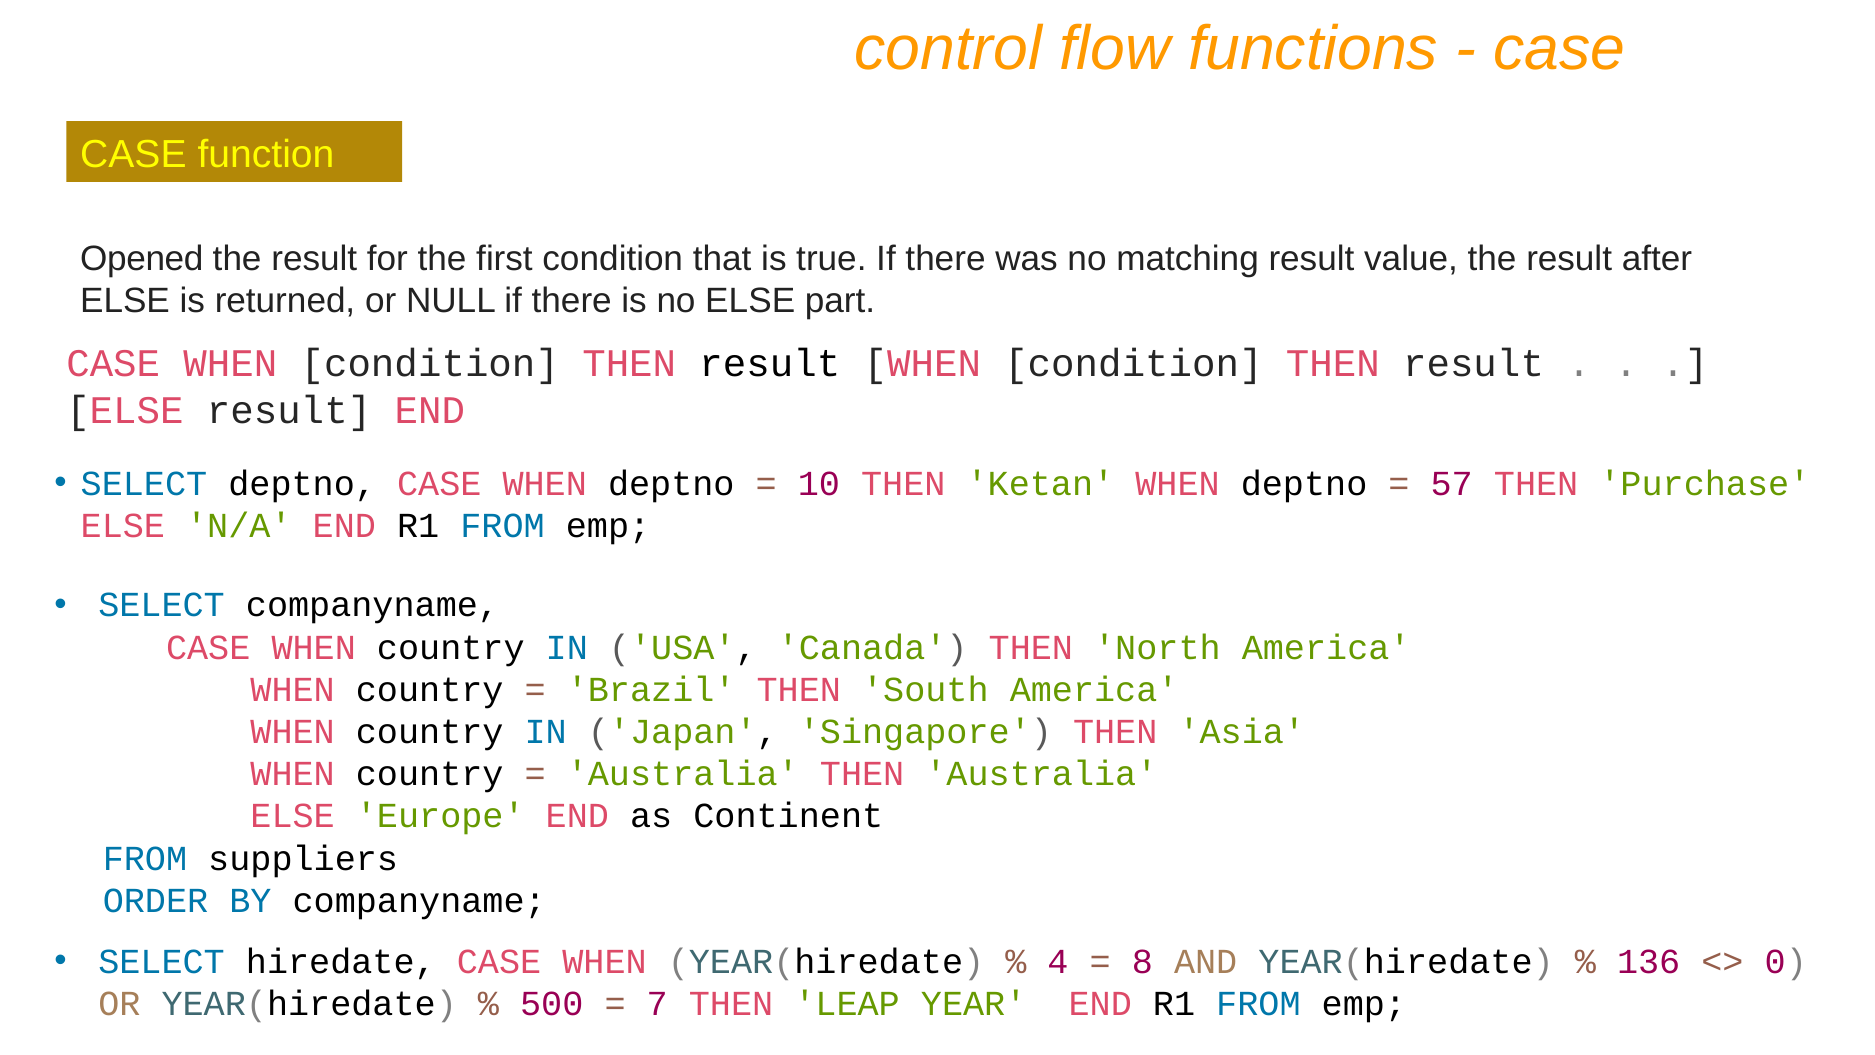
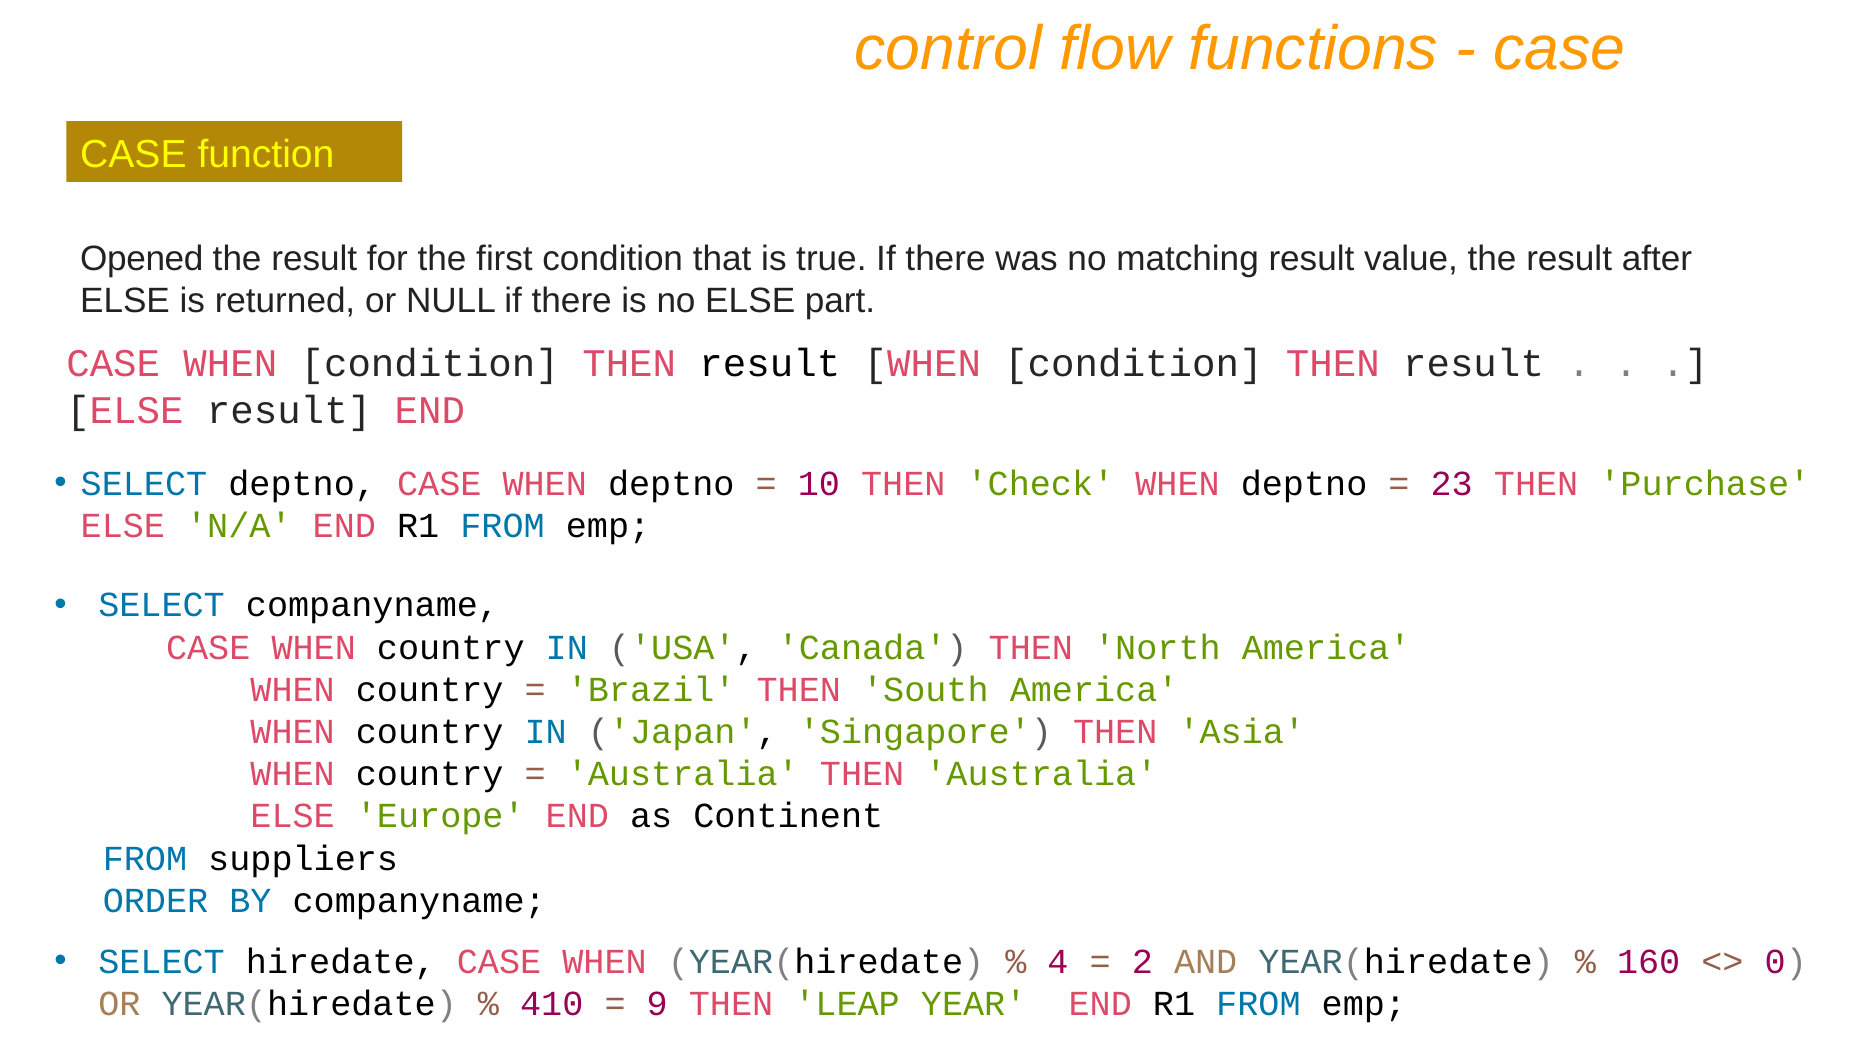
Ketan: Ketan -> Check (1040, 483)
57: 57 -> 23 (1452, 483)
8: 8 -> 2 (1142, 961)
136: 136 -> 160 (1649, 961)
500: 500 -> 410 (552, 1003)
7: 7 -> 9 (657, 1003)
